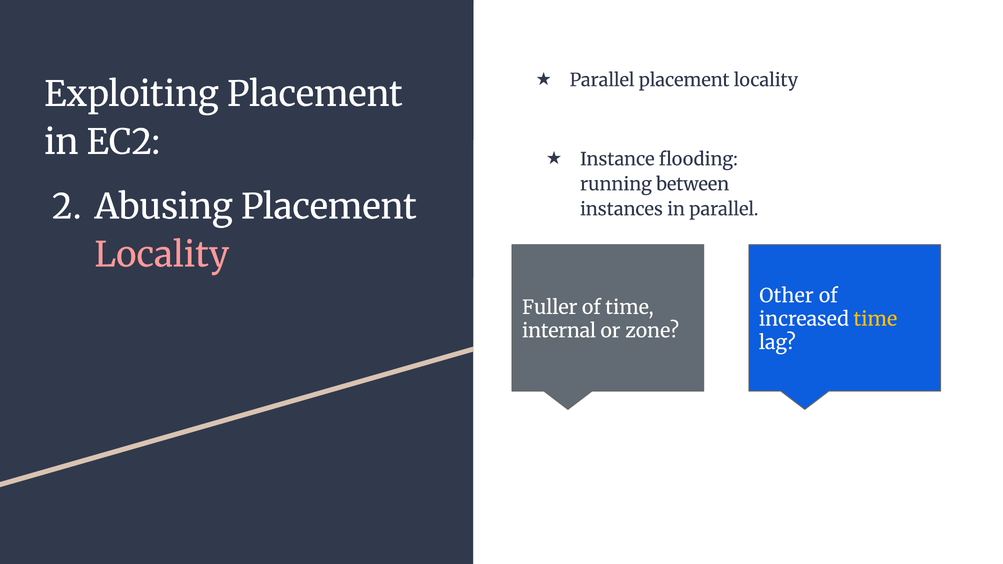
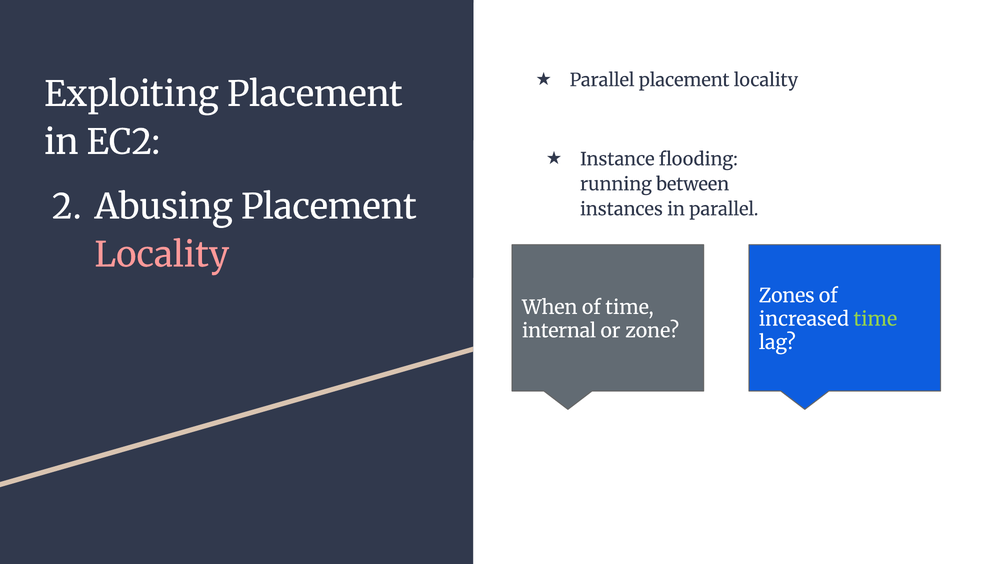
Other: Other -> Zones (787, 296)
Fuller: Fuller -> When (550, 308)
time colour: yellow -> light green (875, 319)
